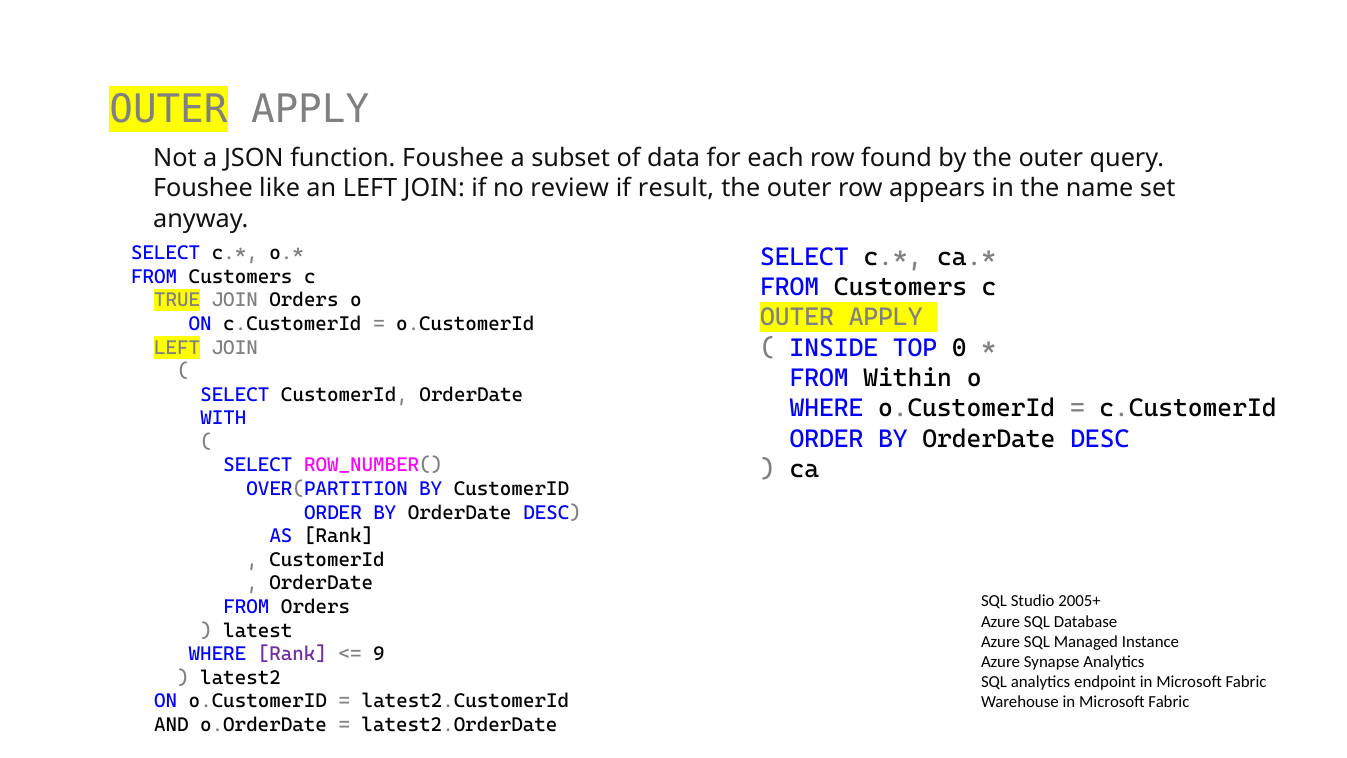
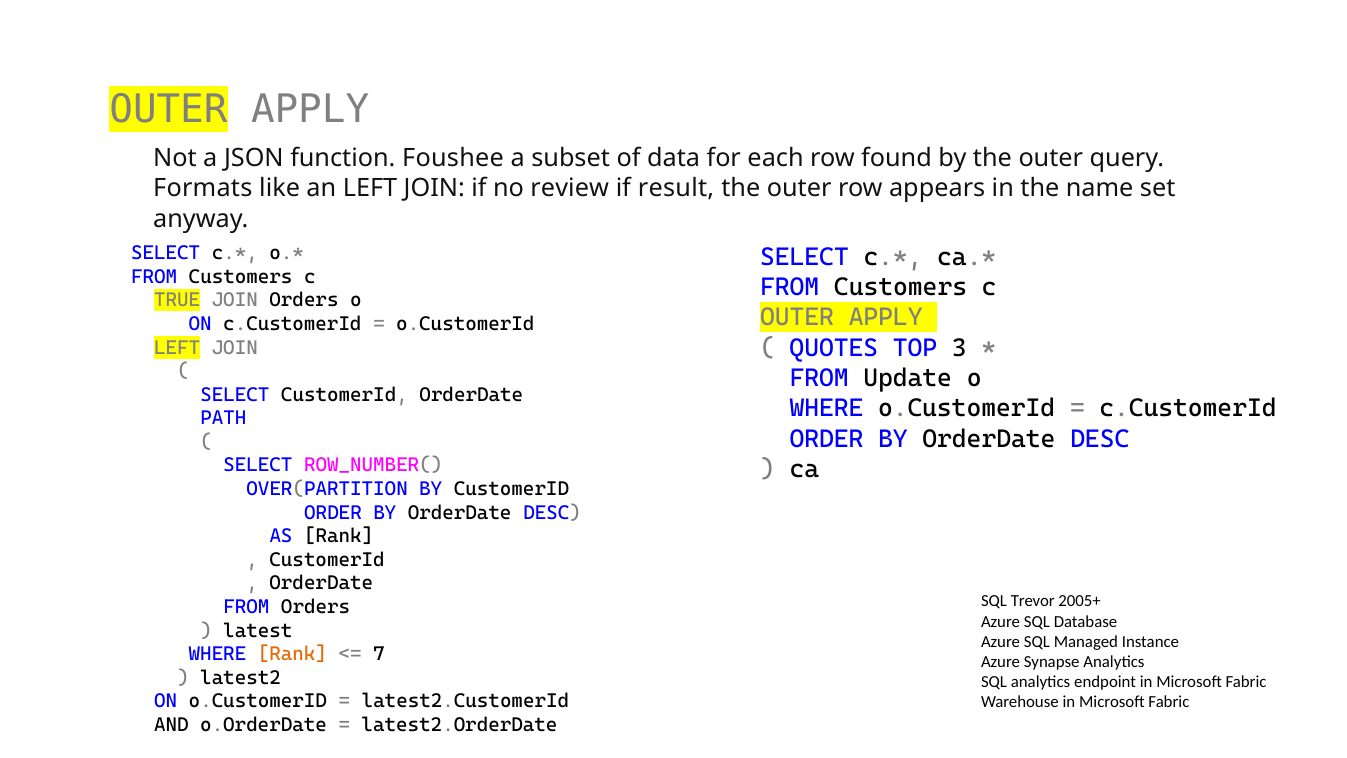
Foushee: Foushee -> Formats (203, 188)
INSIDE: INSIDE -> QUOTES (834, 348)
0: 0 -> 3 (959, 348)
Within: Within -> Update (908, 378)
WITH: WITH -> PATH (223, 418)
Studio: Studio -> Trevor (1033, 601)
Rank colour: purple -> orange (292, 654)
9: 9 -> 7 (379, 654)
